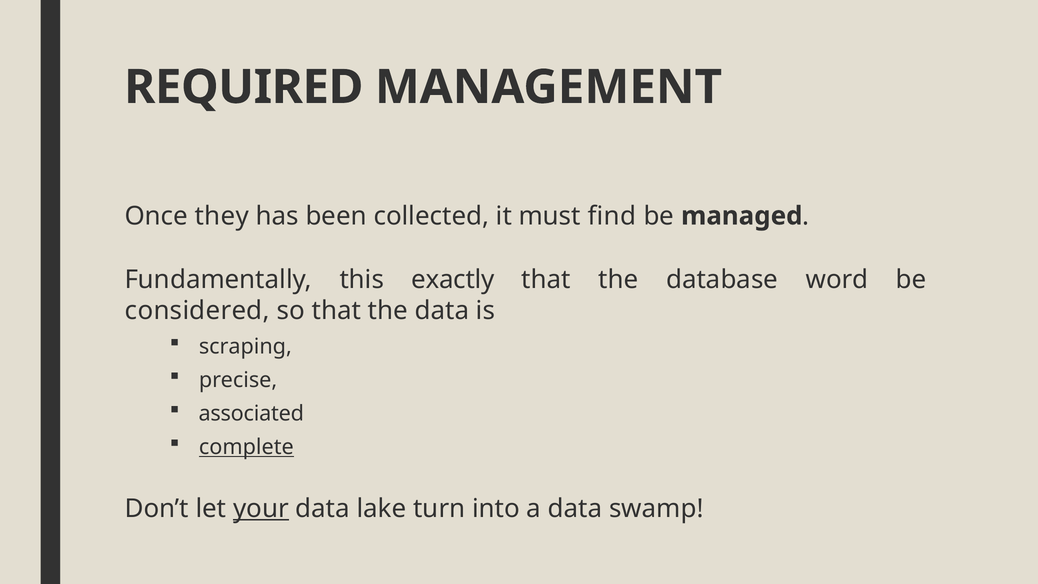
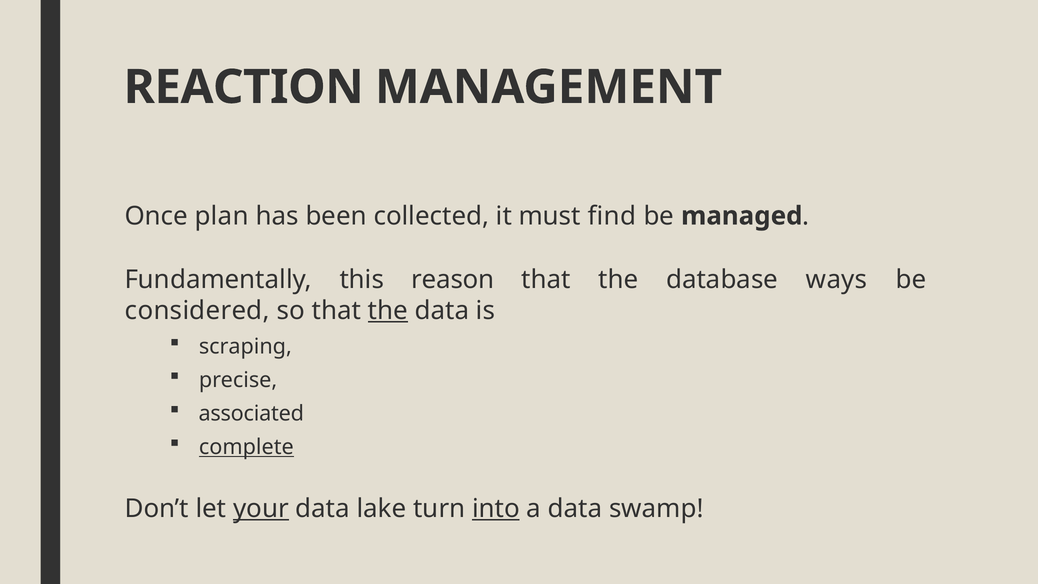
REQUIRED: REQUIRED -> REACTION (244, 87)
they: they -> plan (222, 216)
exactly: exactly -> reason (453, 280)
word: word -> ways (837, 280)
the underline: none -> present (388, 311)
into underline: none -> present (496, 508)
